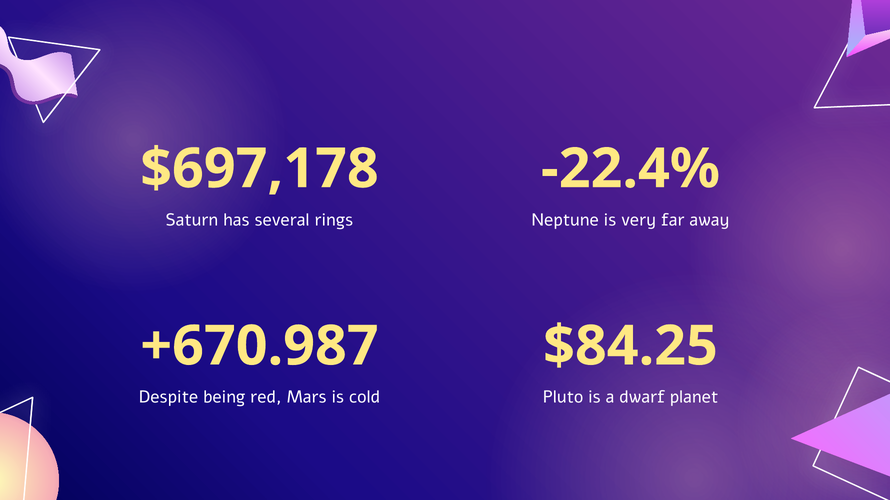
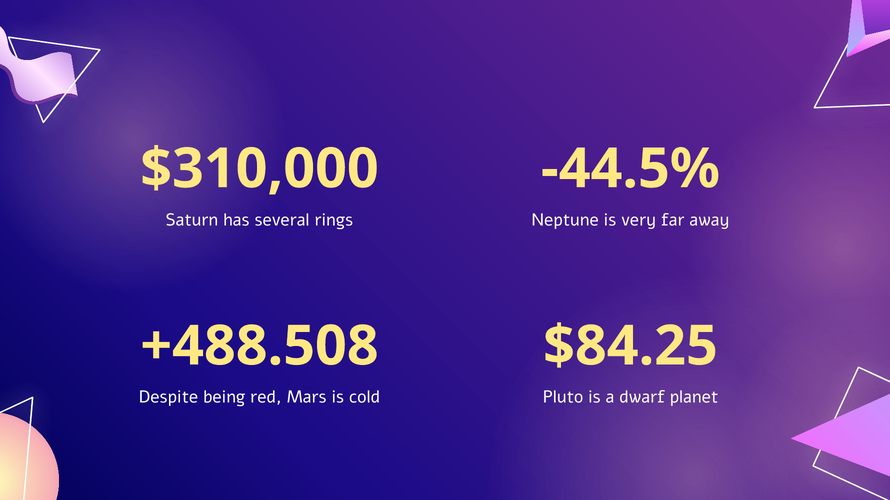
$697,178: $697,178 -> $310,000 (259, 169)
-22.4%: -22.4% -> -44.5% (630, 169)
+670.987: +670.987 -> +488.508 (259, 347)
